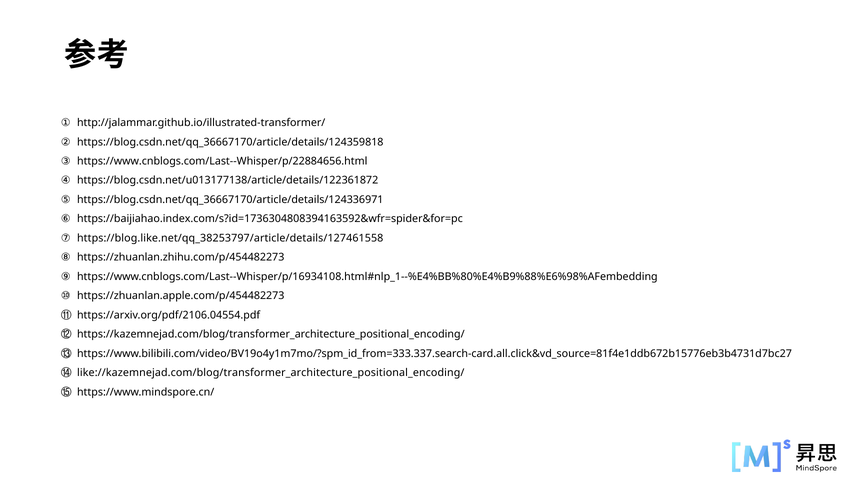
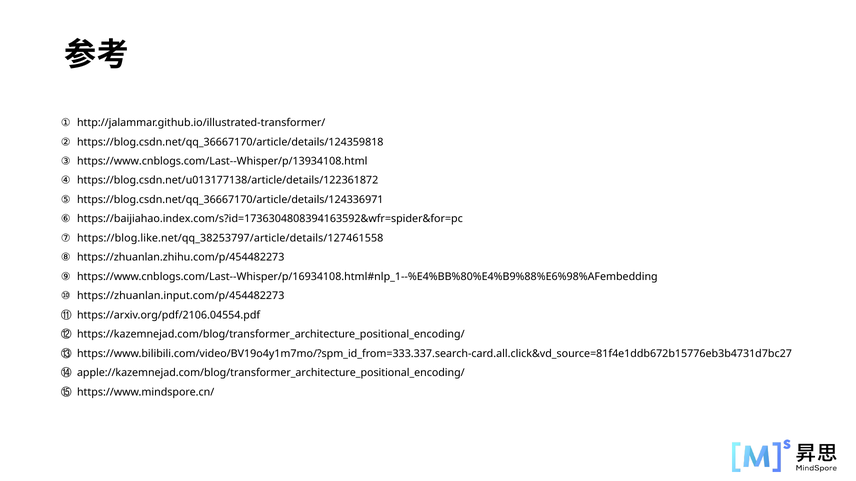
https://www.cnblogs.com/Last--Whisper/p/22884656.html: https://www.cnblogs.com/Last--Whisper/p/22884656.html -> https://www.cnblogs.com/Last--Whisper/p/13934108.html (222, 161)
https://zhuanlan.apple.com/p/454482273: https://zhuanlan.apple.com/p/454482273 -> https://zhuanlan.input.com/p/454482273 (181, 296)
like://kazemnejad.com/blog/transformer_architecture_positional_encoding/: like://kazemnejad.com/blog/transformer_architecture_positional_encoding/ -> apple://kazemnejad.com/blog/transformer_architecture_positional_encoding/ (271, 373)
